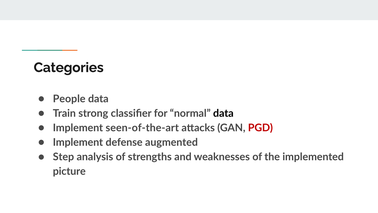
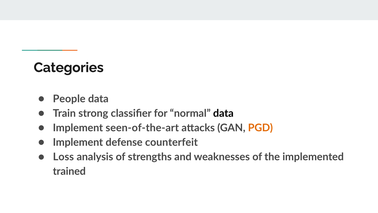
PGD colour: red -> orange (260, 128)
augmented: augmented -> counterfeit (171, 142)
Step: Step -> Loss (63, 157)
picture: picture -> trained (69, 171)
